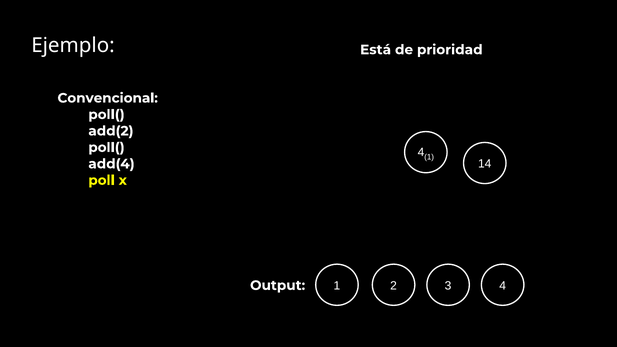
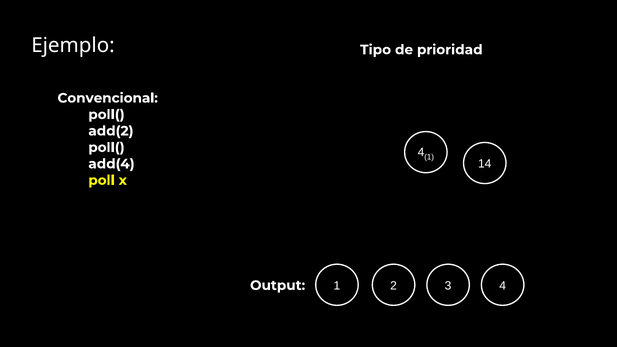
Está: Está -> Tipo (376, 50)
